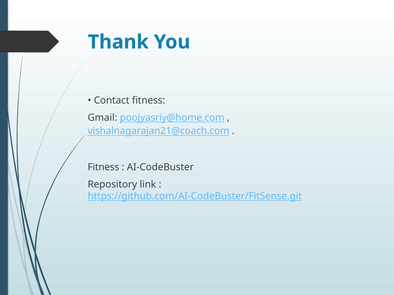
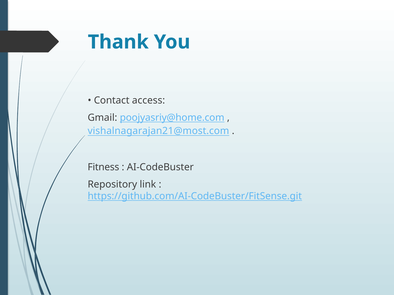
Contact fitness: fitness -> access (149, 101)
vishalnagarajan21@coach.com: vishalnagarajan21@coach.com -> vishalnagarajan21@most.com (158, 131)
